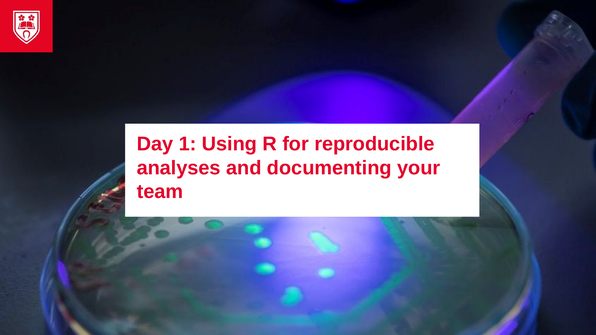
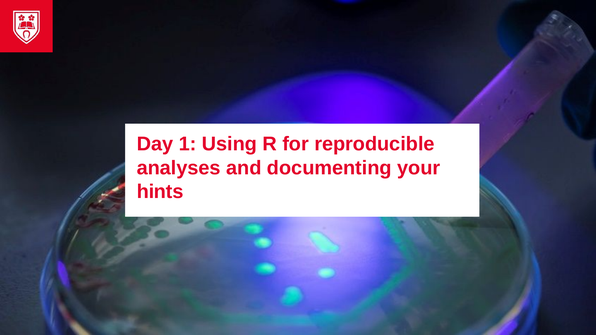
team: team -> hints (160, 192)
